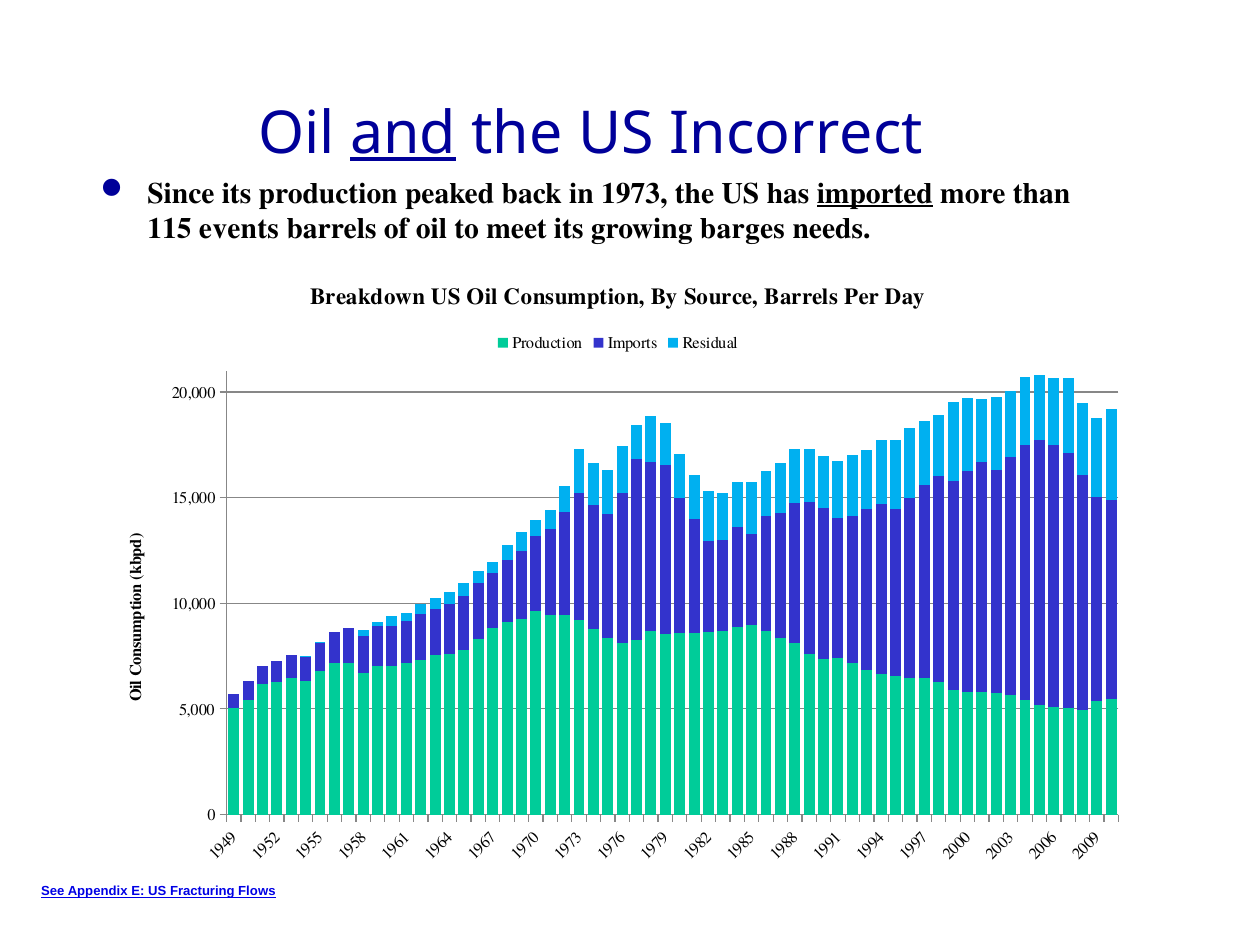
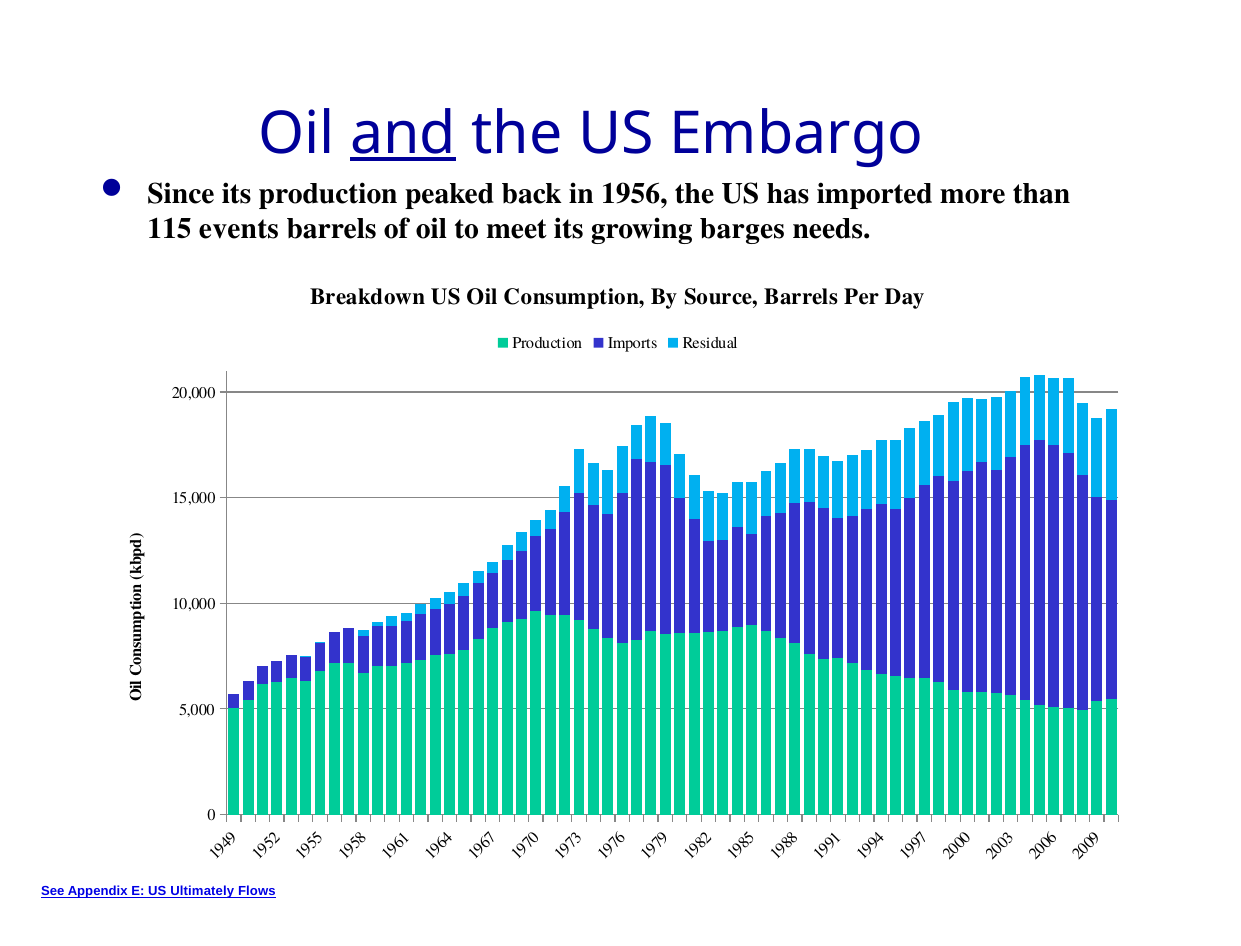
Incorrect: Incorrect -> Embargo (796, 134)
1973: 1973 -> 1956 (634, 193)
imported underline: present -> none (875, 193)
Fracturing: Fracturing -> Ultimately (202, 891)
